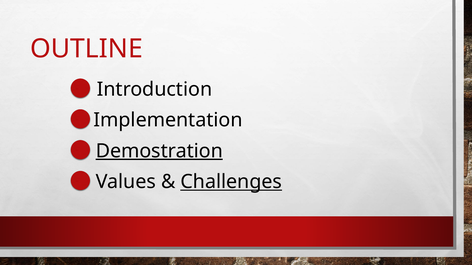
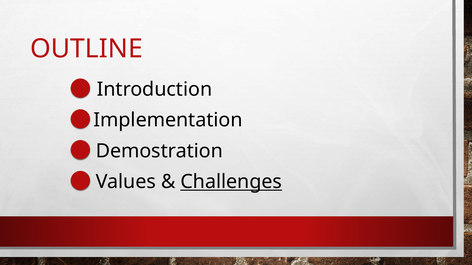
Demostration underline: present -> none (159, 151)
